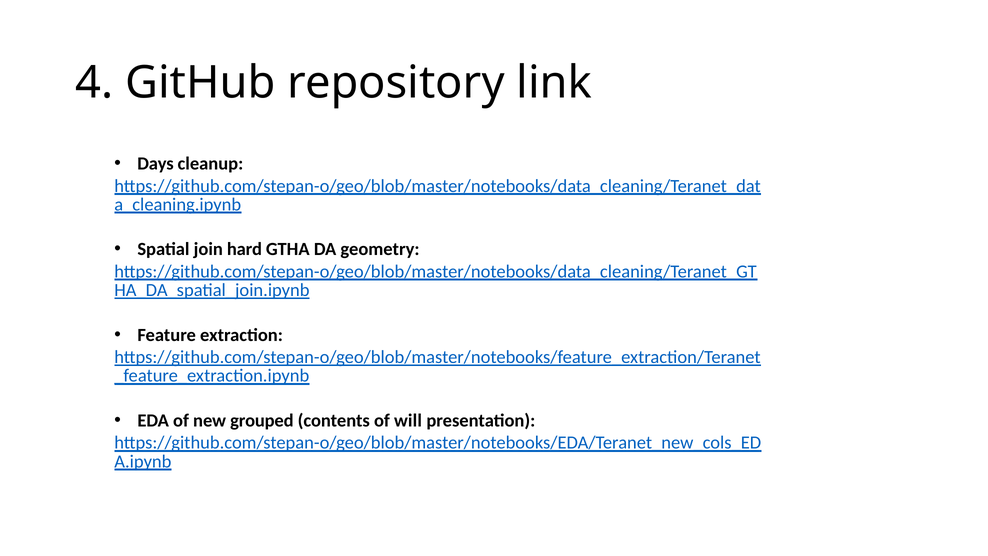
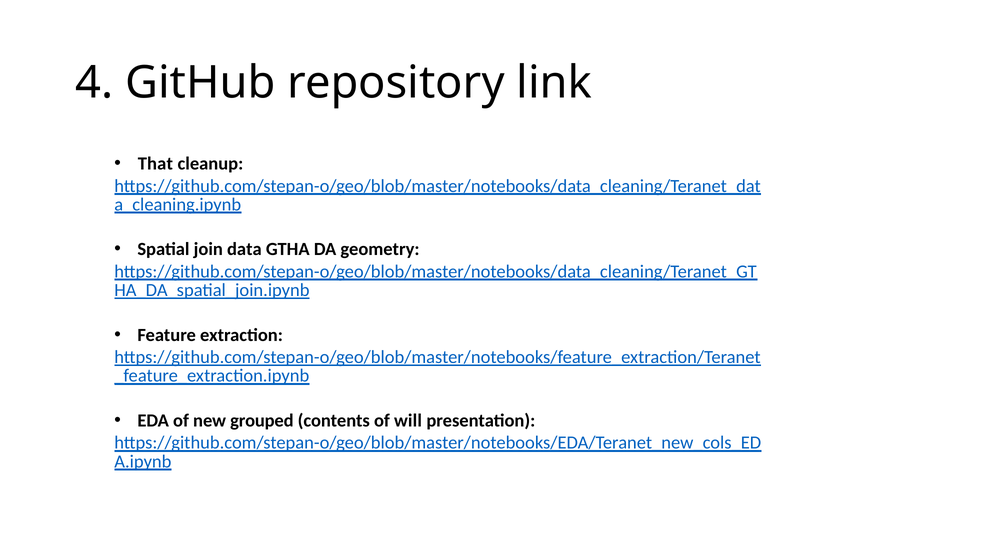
Days: Days -> That (155, 164)
hard: hard -> data (244, 249)
